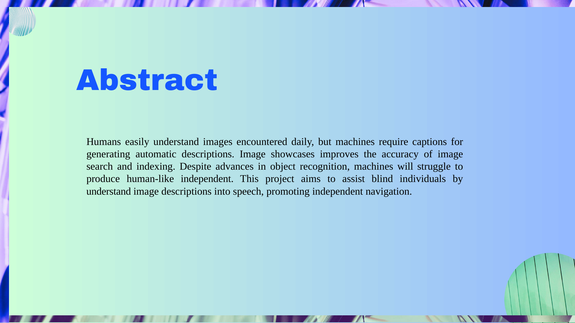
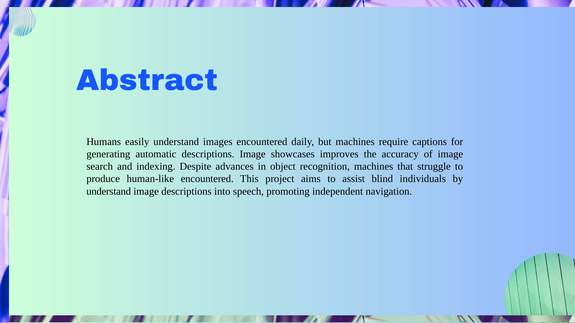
will: will -> that (405, 167)
human-like independent: independent -> encountered (207, 179)
